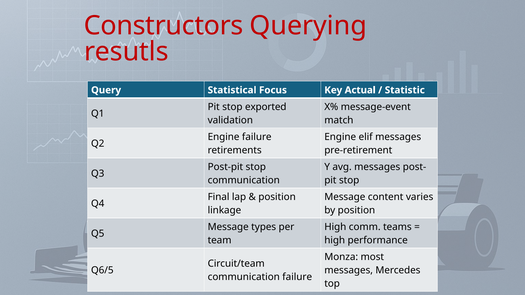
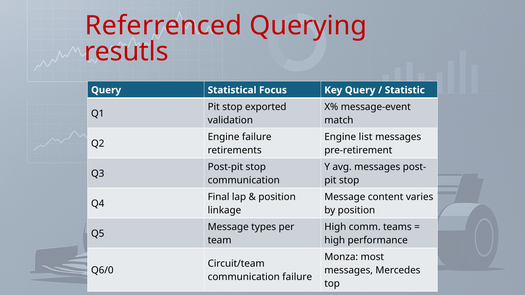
Constructors: Constructors -> Referrenced (163, 26)
Key Actual: Actual -> Query (360, 90)
elif: elif -> list (366, 137)
Q6/5: Q6/5 -> Q6/0 (102, 271)
